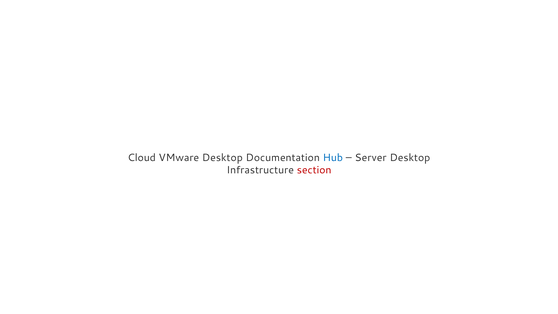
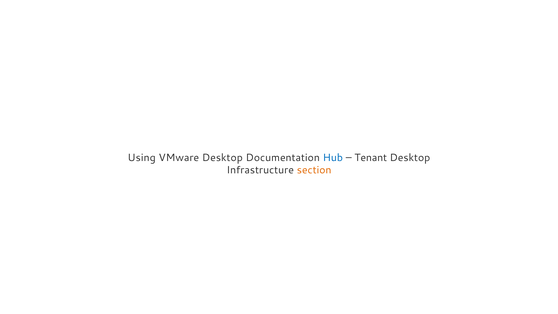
Cloud: Cloud -> Using (142, 158)
Server: Server -> Tenant (371, 158)
section colour: red -> orange (314, 170)
